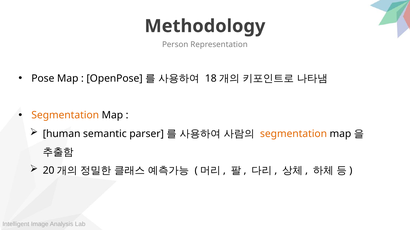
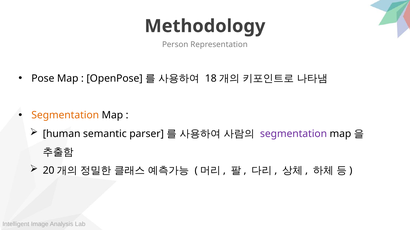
segmentation colour: orange -> purple (294, 134)
